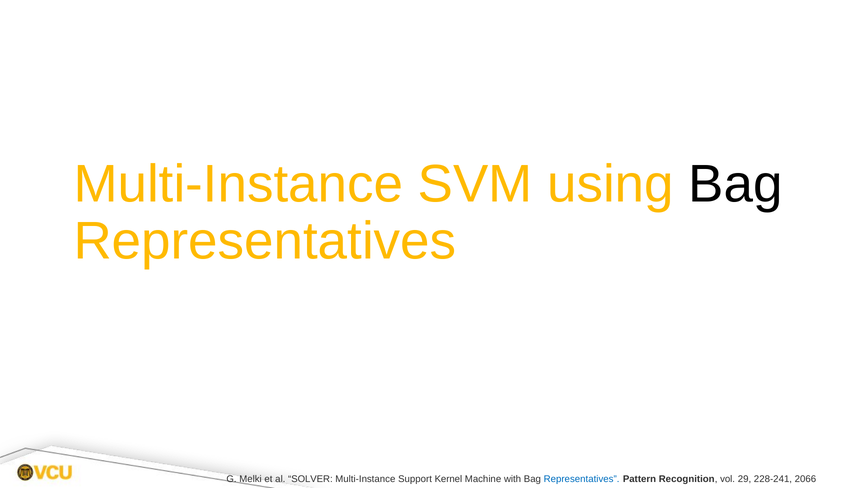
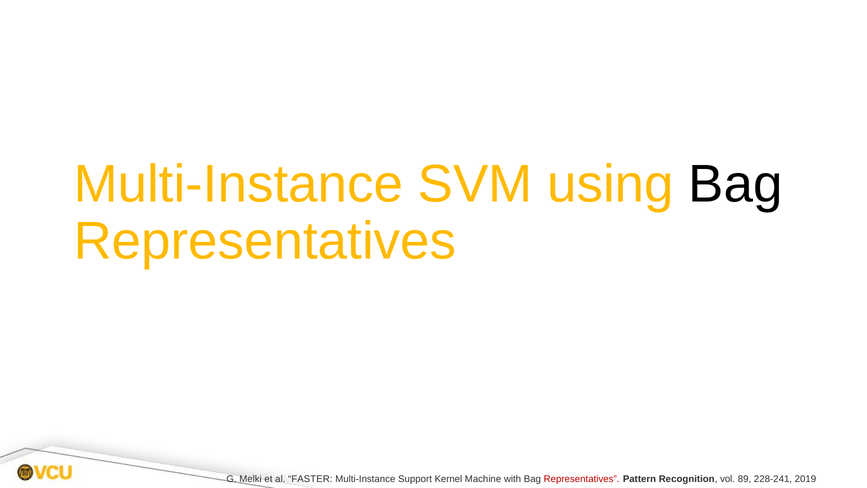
SOLVER: SOLVER -> FASTER (310, 479)
Representatives colour: blue -> red (582, 479)
29: 29 -> 89 (745, 479)
2066: 2066 -> 2019 (805, 479)
